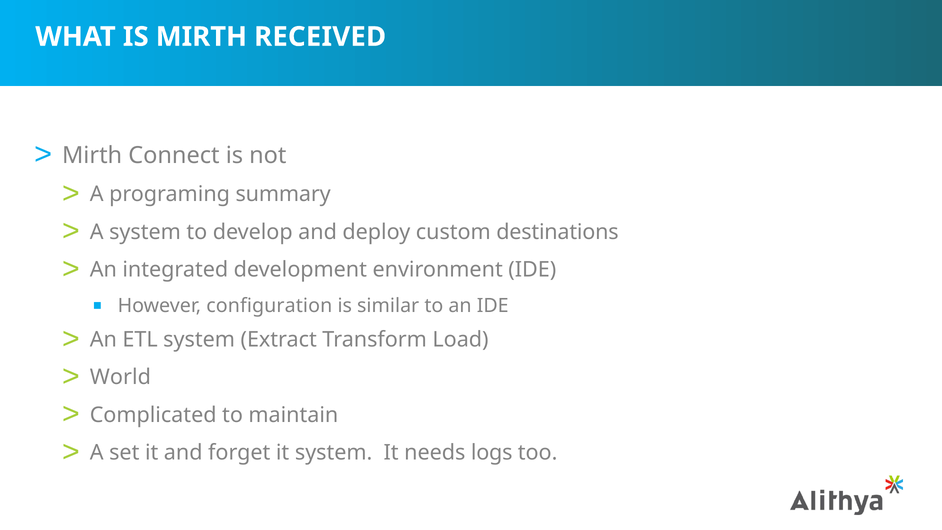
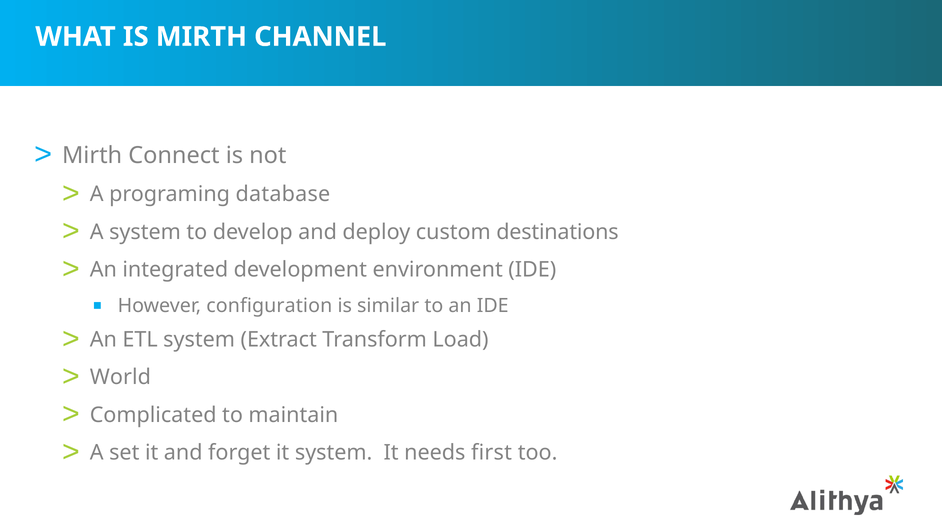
RECEIVED: RECEIVED -> CHANNEL (320, 37)
summary: summary -> database (283, 194)
logs: logs -> first (491, 453)
